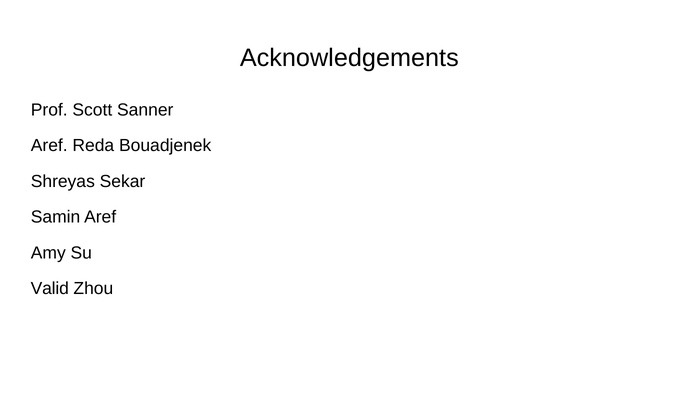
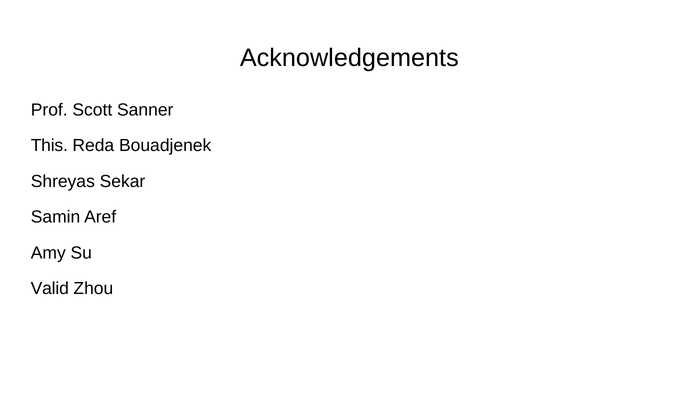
Aref: Aref -> This (49, 146)
